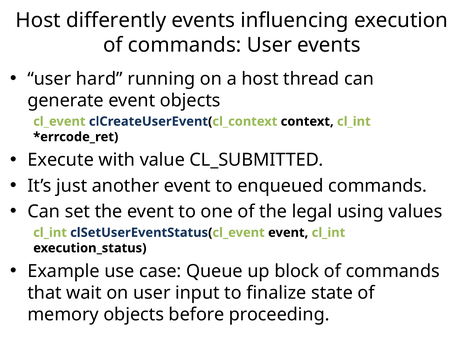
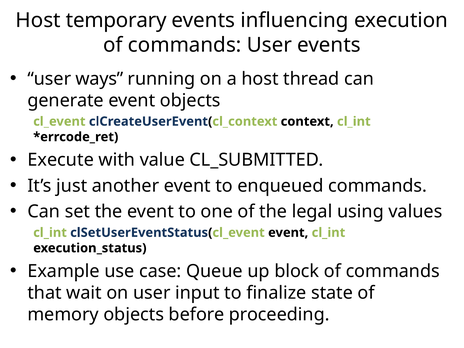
differently: differently -> temporary (116, 20)
hard: hard -> ways (99, 79)
